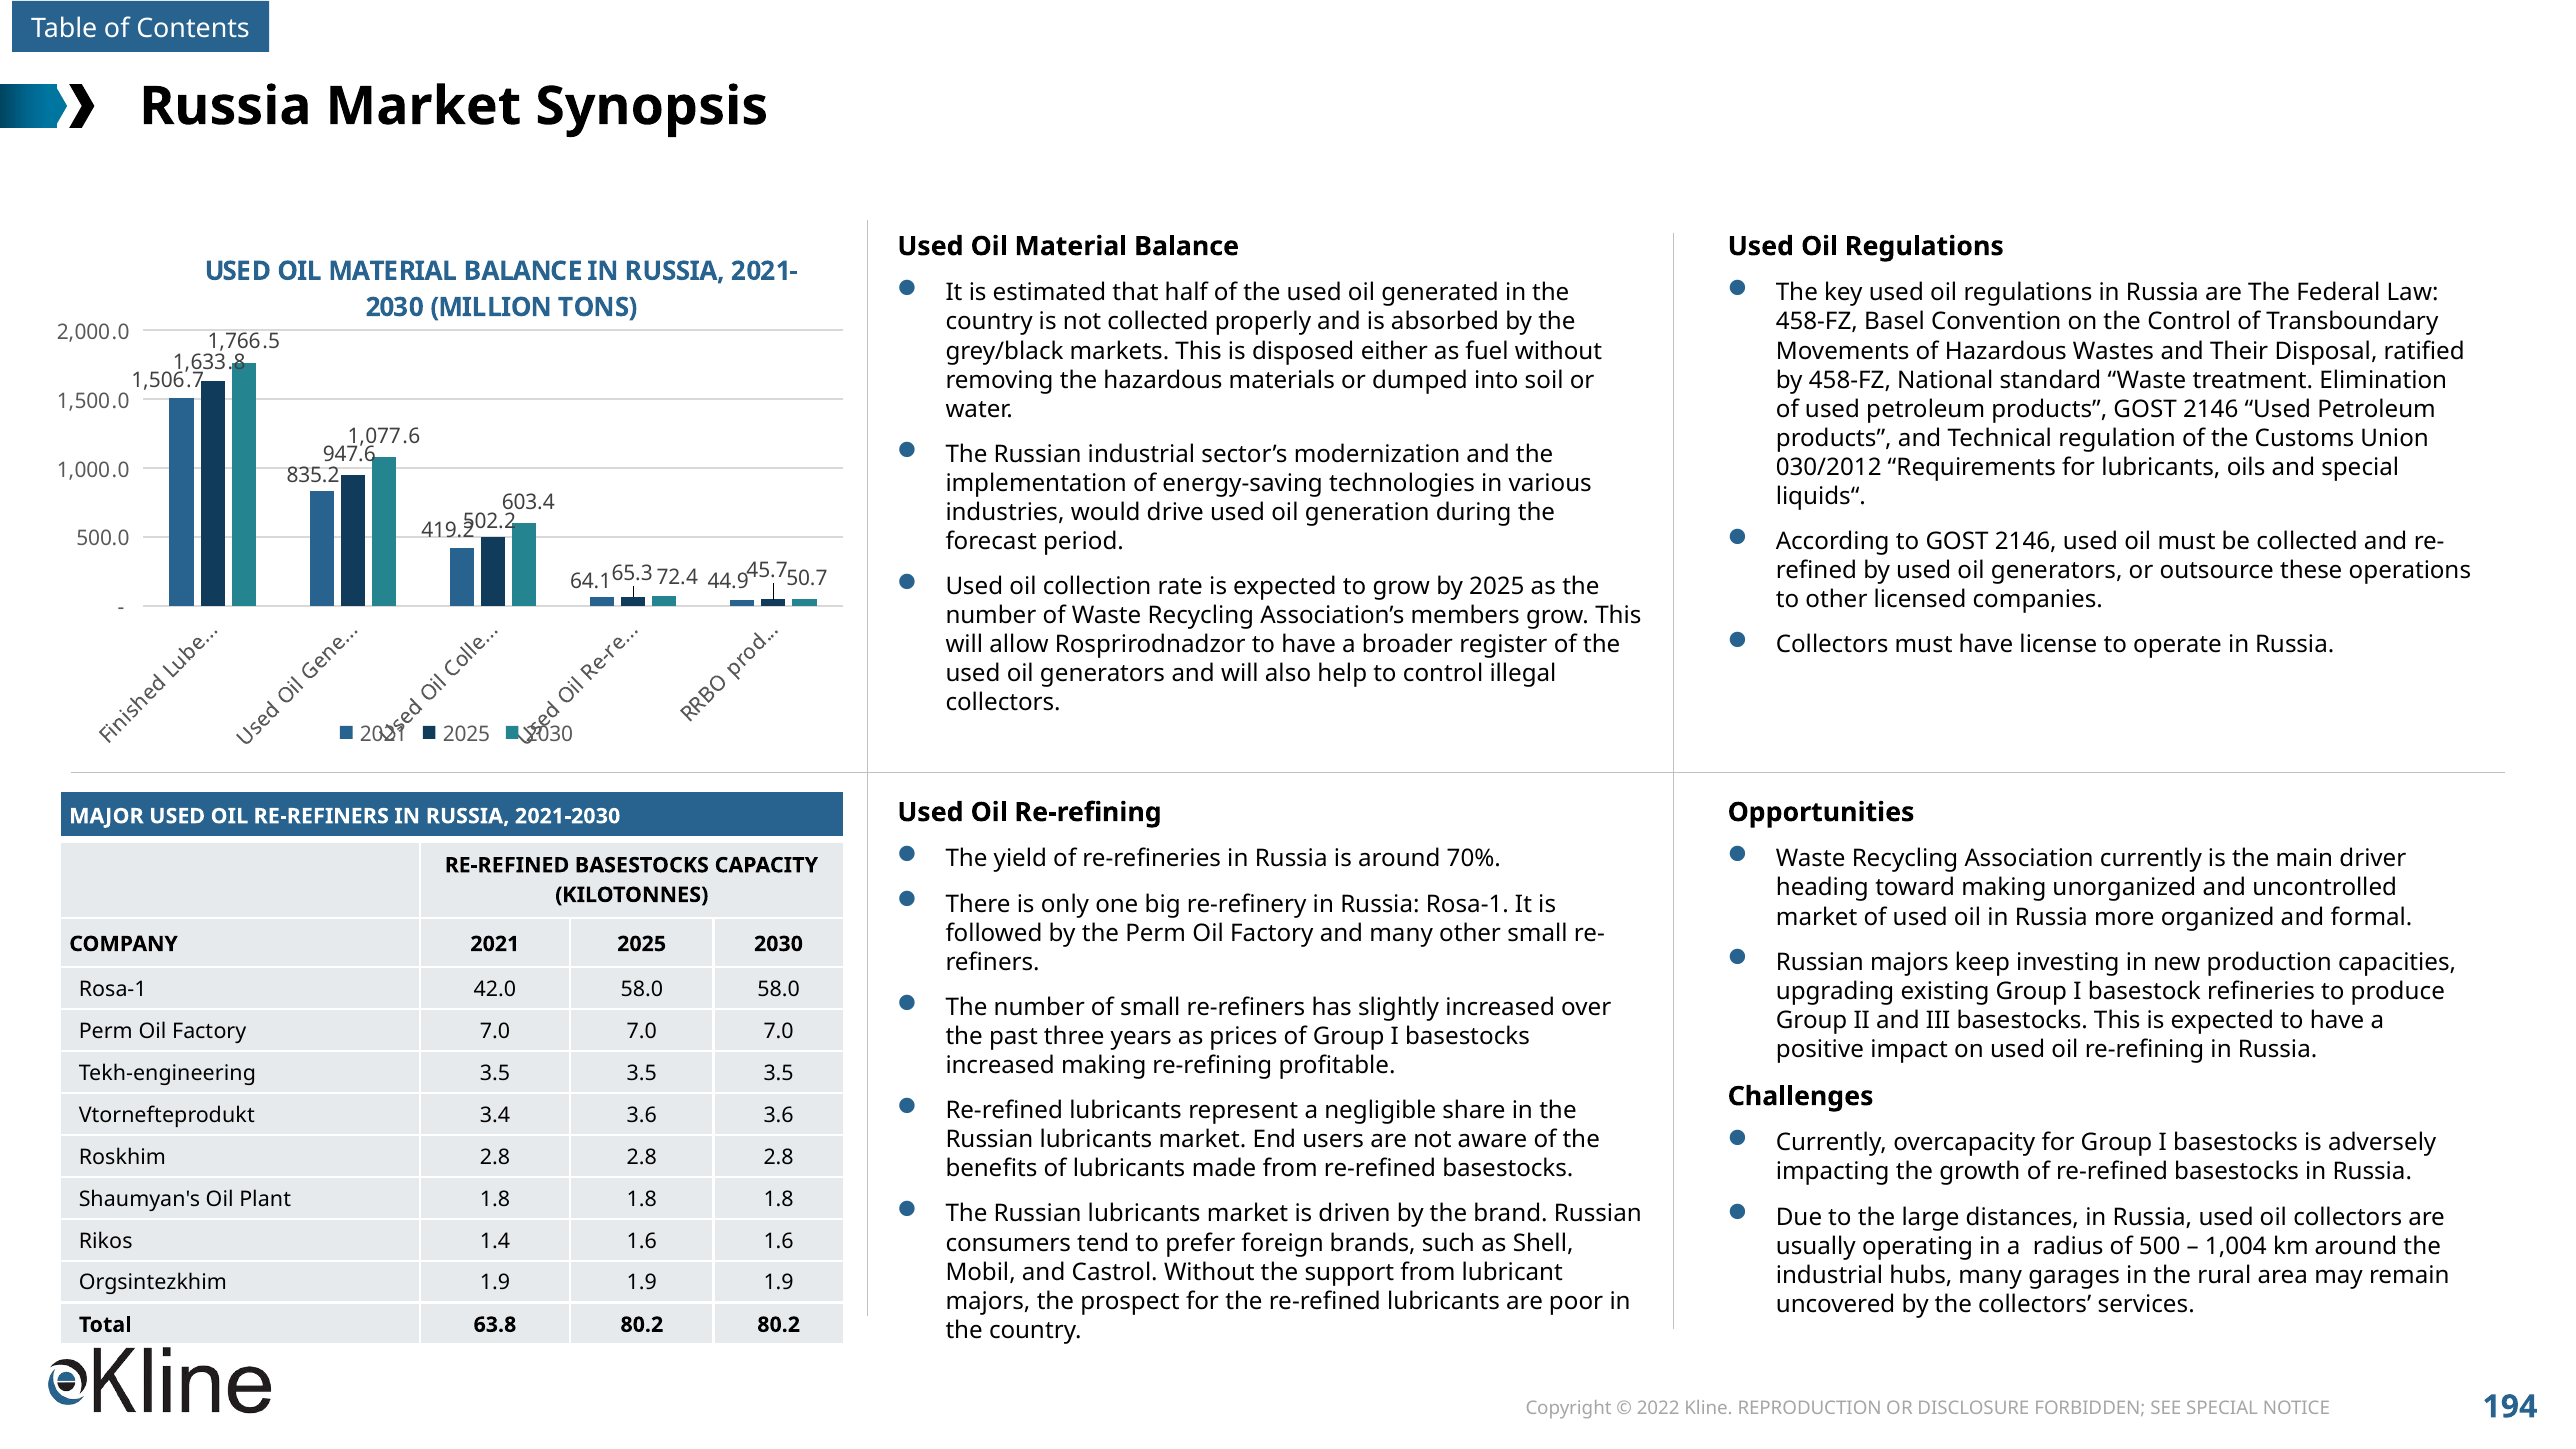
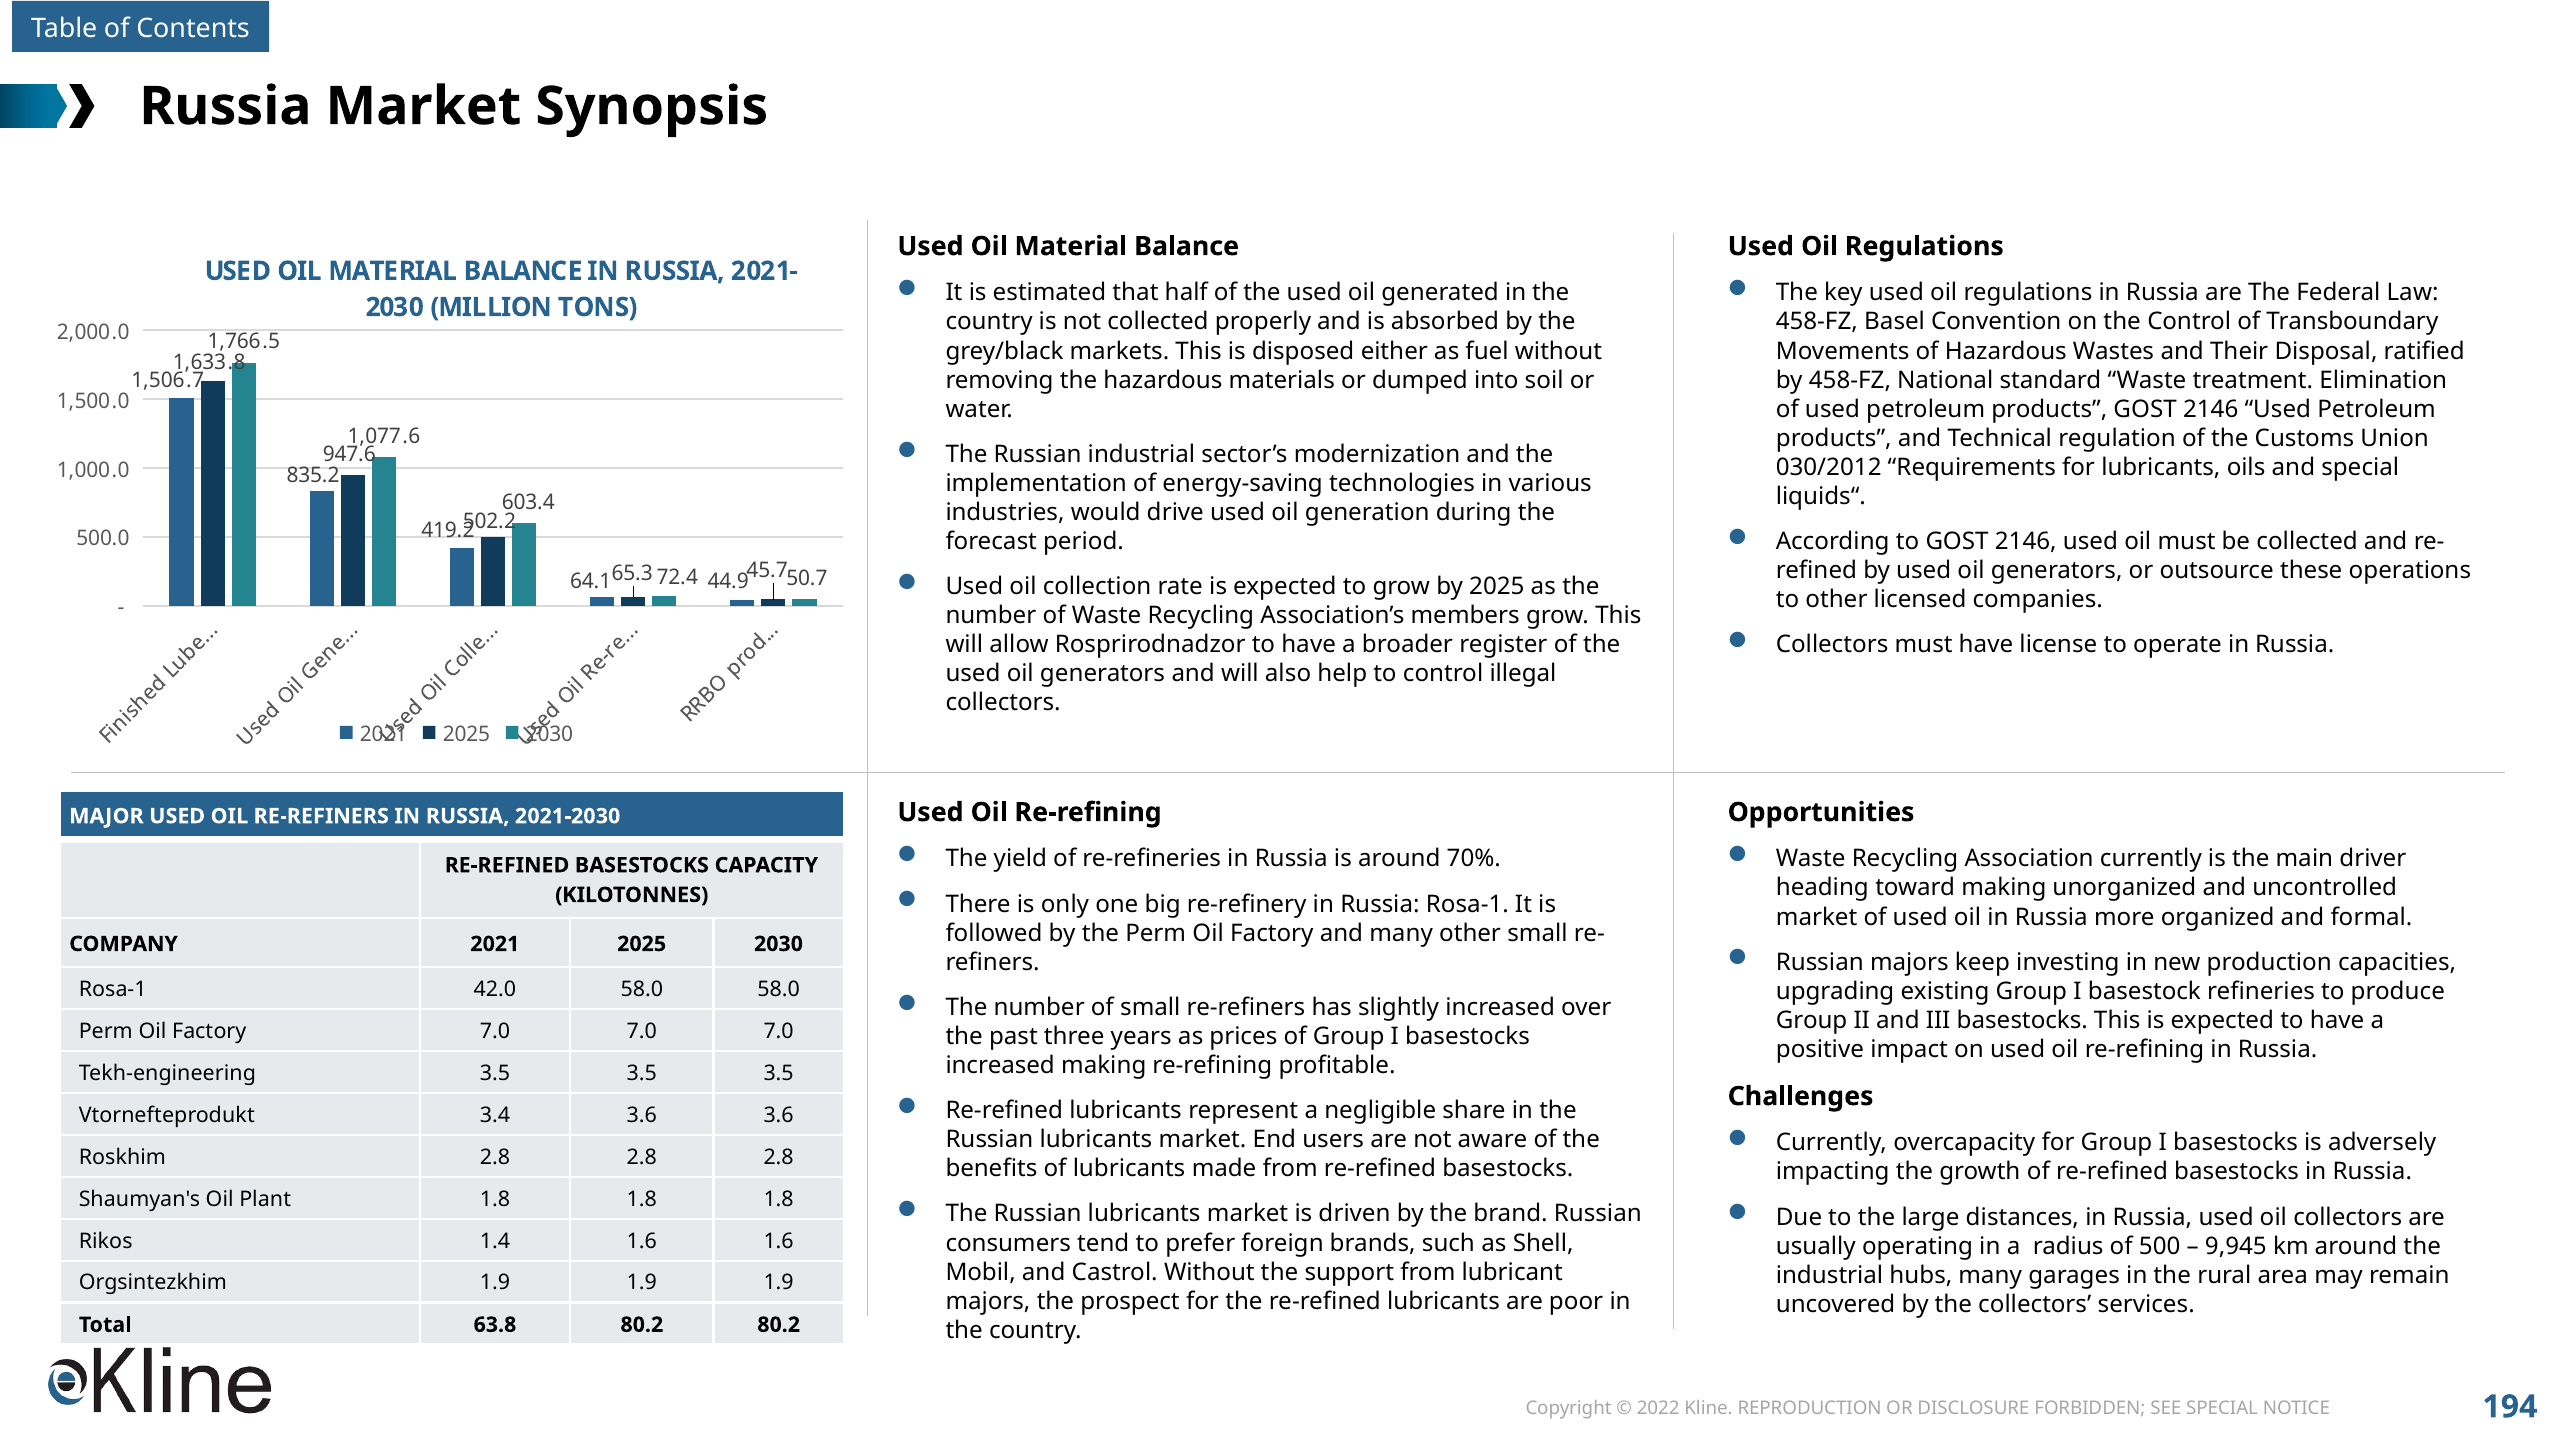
1,004: 1,004 -> 9,945 (2236, 1246)
